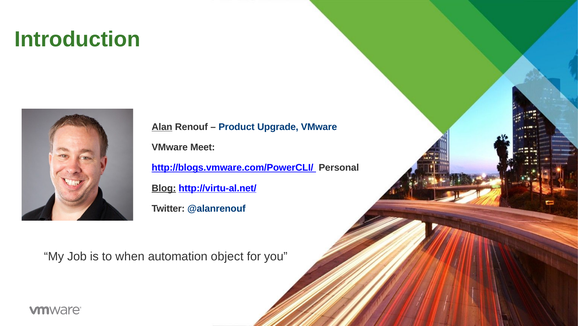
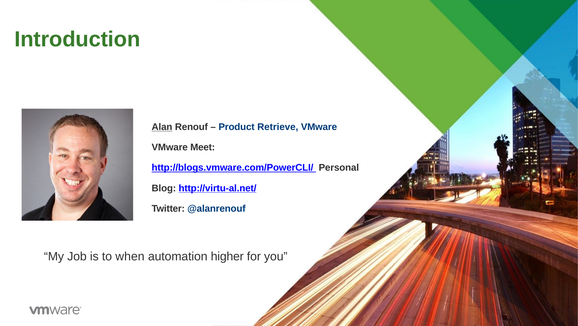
Upgrade: Upgrade -> Retrieve (278, 127)
Blog underline: present -> none (164, 188)
object: object -> higher (227, 256)
